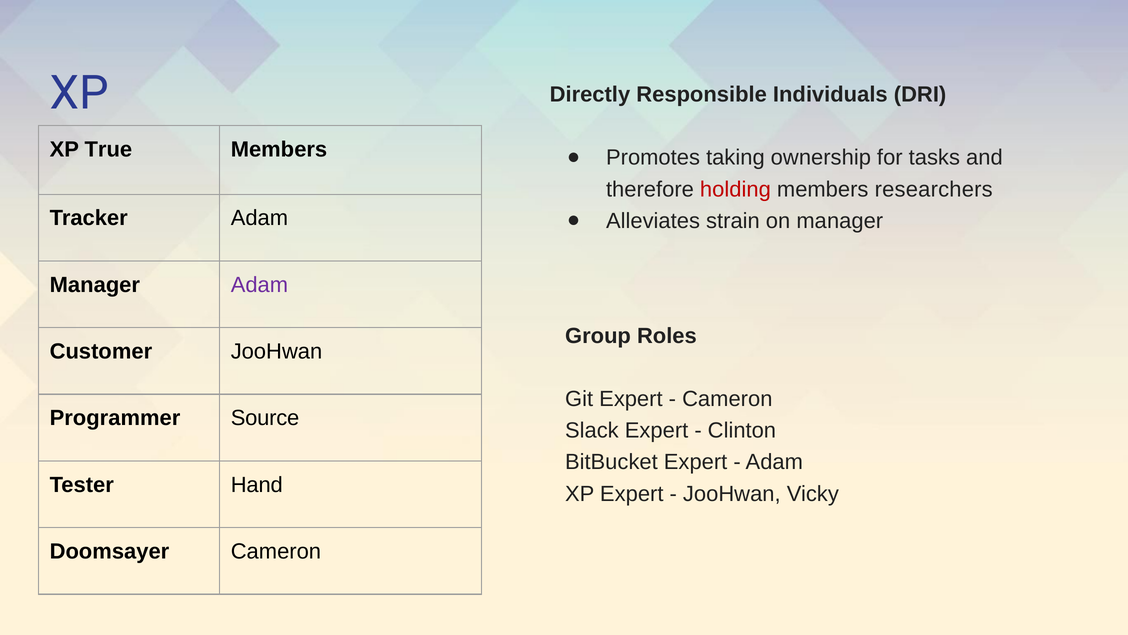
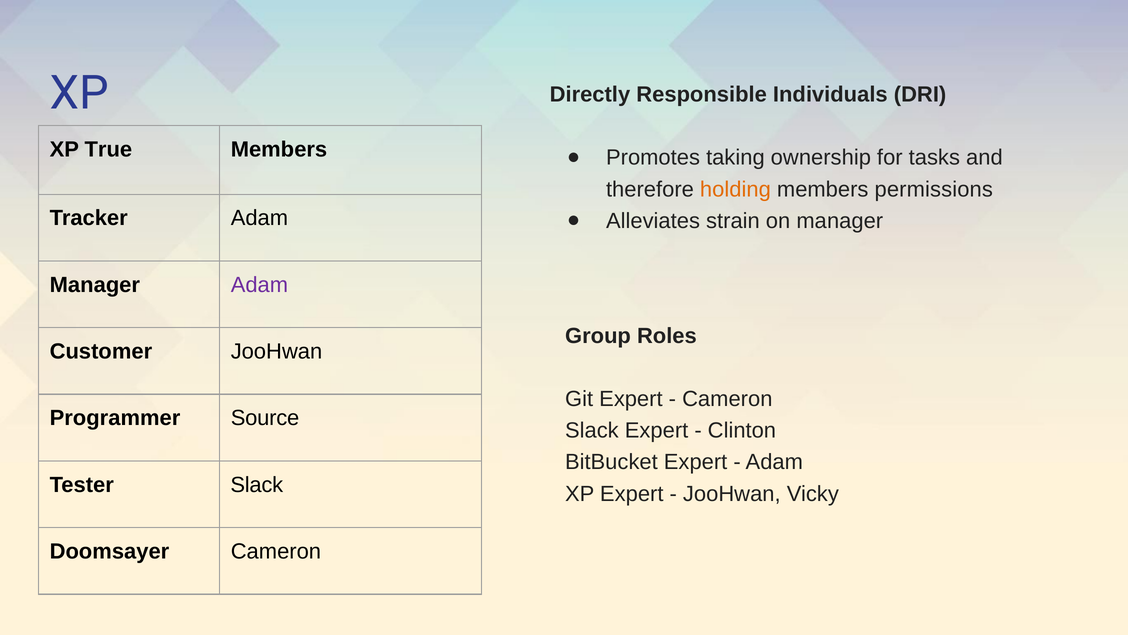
holding colour: red -> orange (735, 189)
researchers: researchers -> permissions (934, 189)
Tester Hand: Hand -> Slack (257, 485)
